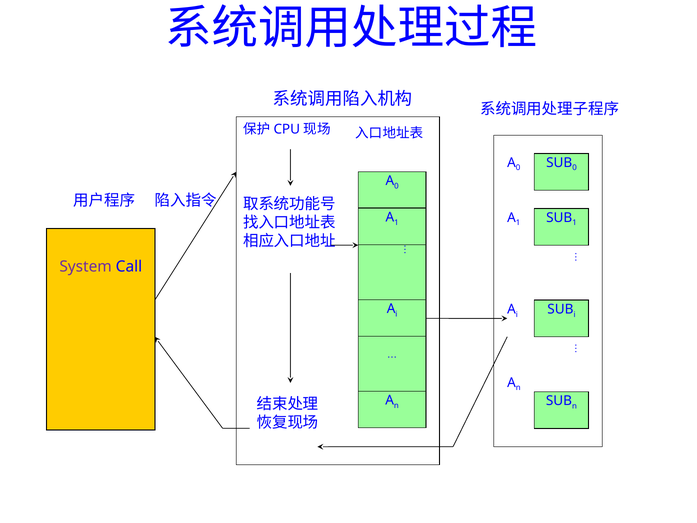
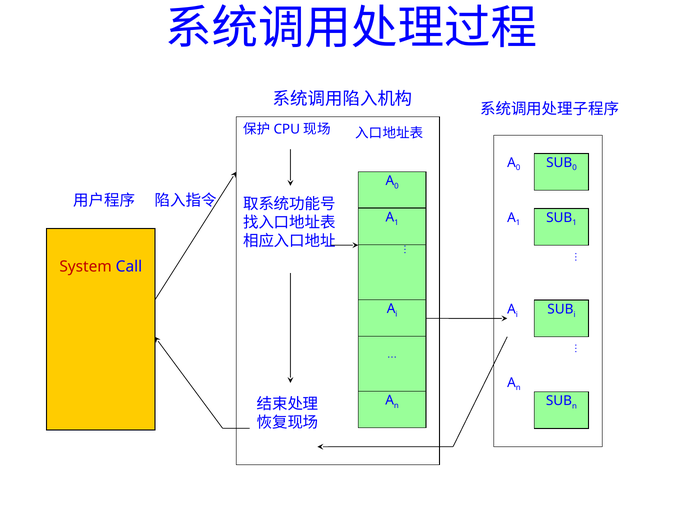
System colour: purple -> red (86, 267)
